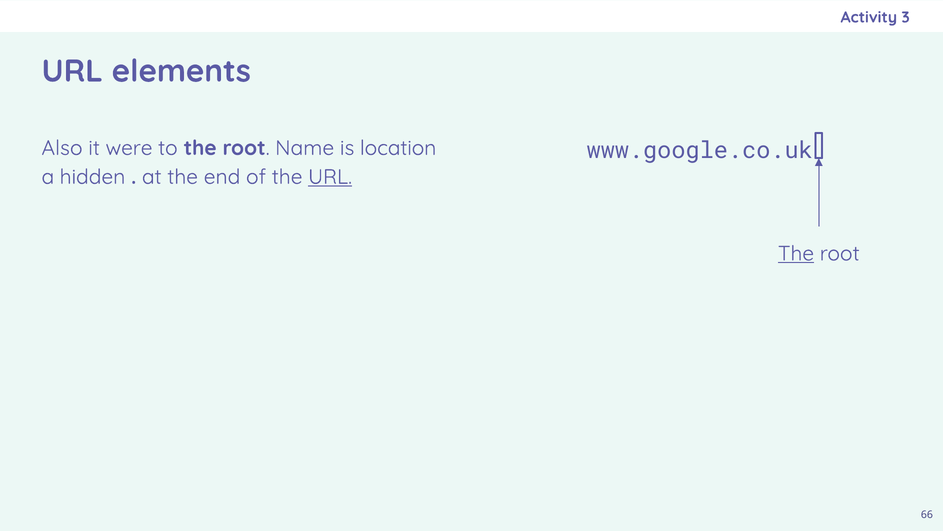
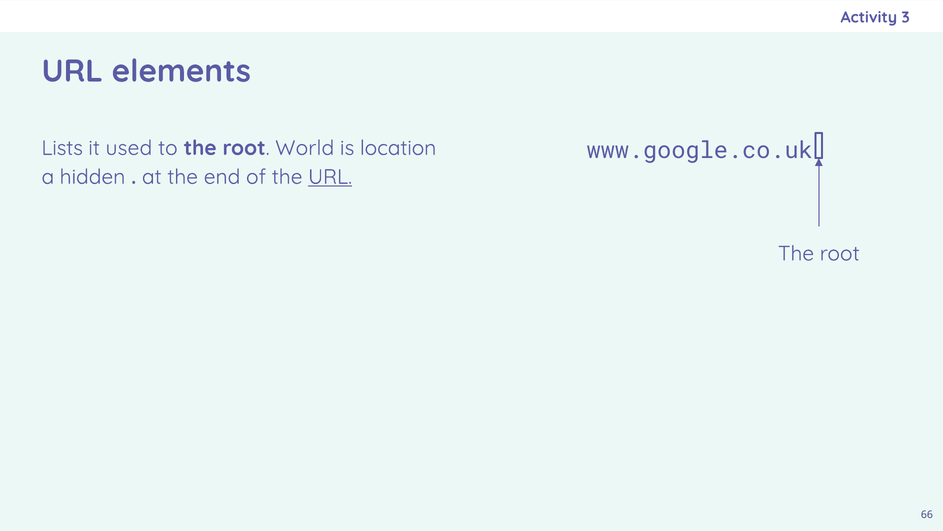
Also: Also -> Lists (62, 148)
were: were -> used (129, 148)
Name: Name -> World (305, 148)
The underline: present -> none (796, 253)
